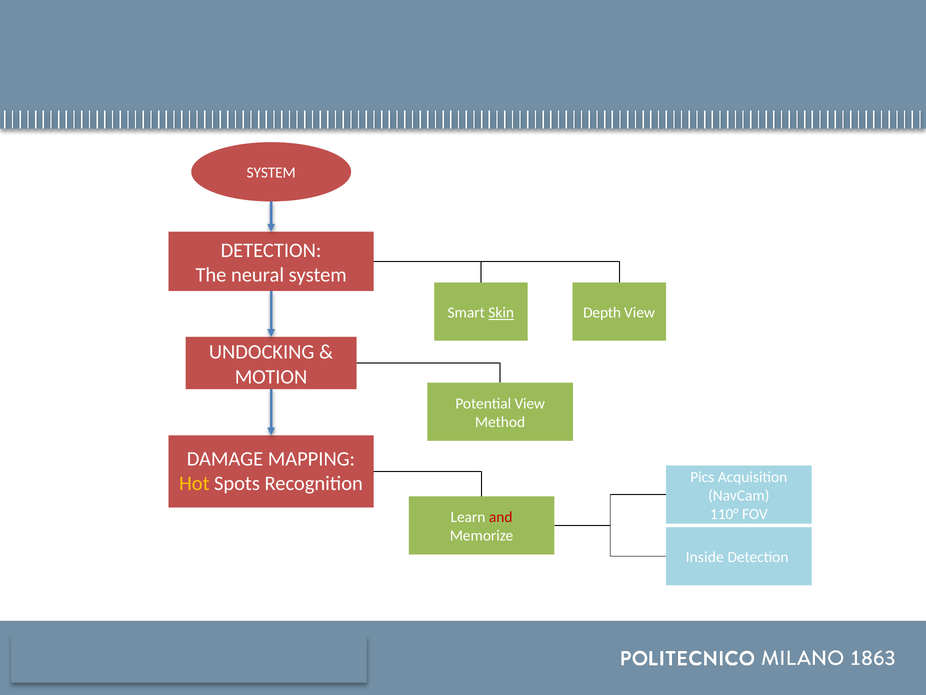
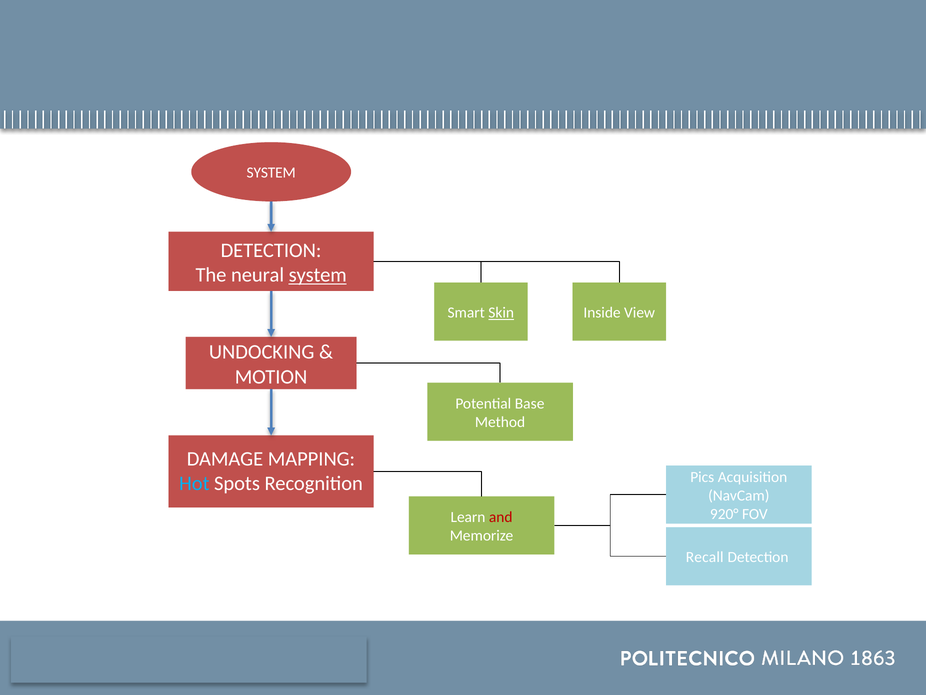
system underline: none -> present (318, 275)
Depth: Depth -> Inside (602, 312)
Potential View: View -> Base (530, 403)
Hot colour: yellow -> light blue (194, 483)
110°: 110° -> 920° (724, 514)
Inside: Inside -> Recall (705, 557)
